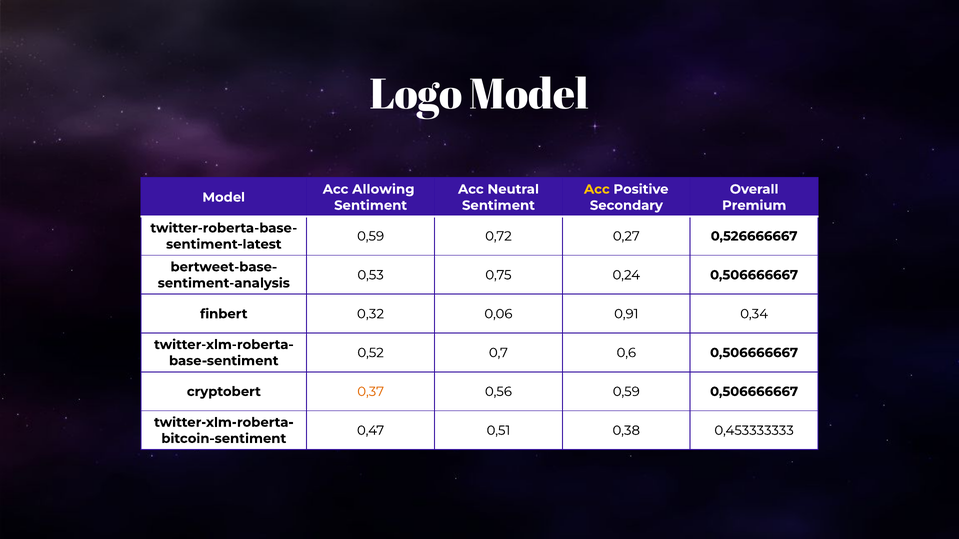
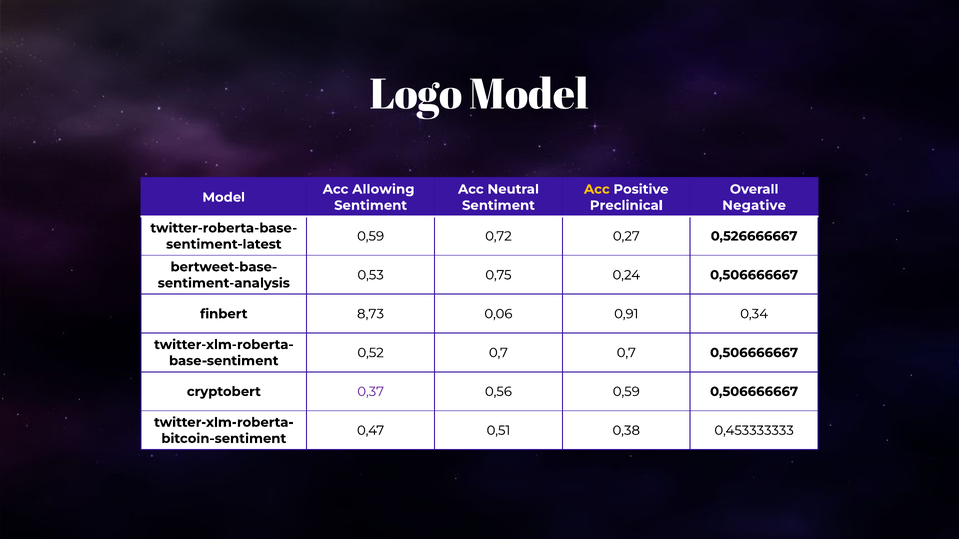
Secondary: Secondary -> Preclinical (626, 206)
Premium: Premium -> Negative (754, 206)
0,32: 0,32 -> 8,73 (371, 314)
0,7 0,6: 0,6 -> 0,7 (626, 353)
0,37 colour: orange -> purple (371, 392)
